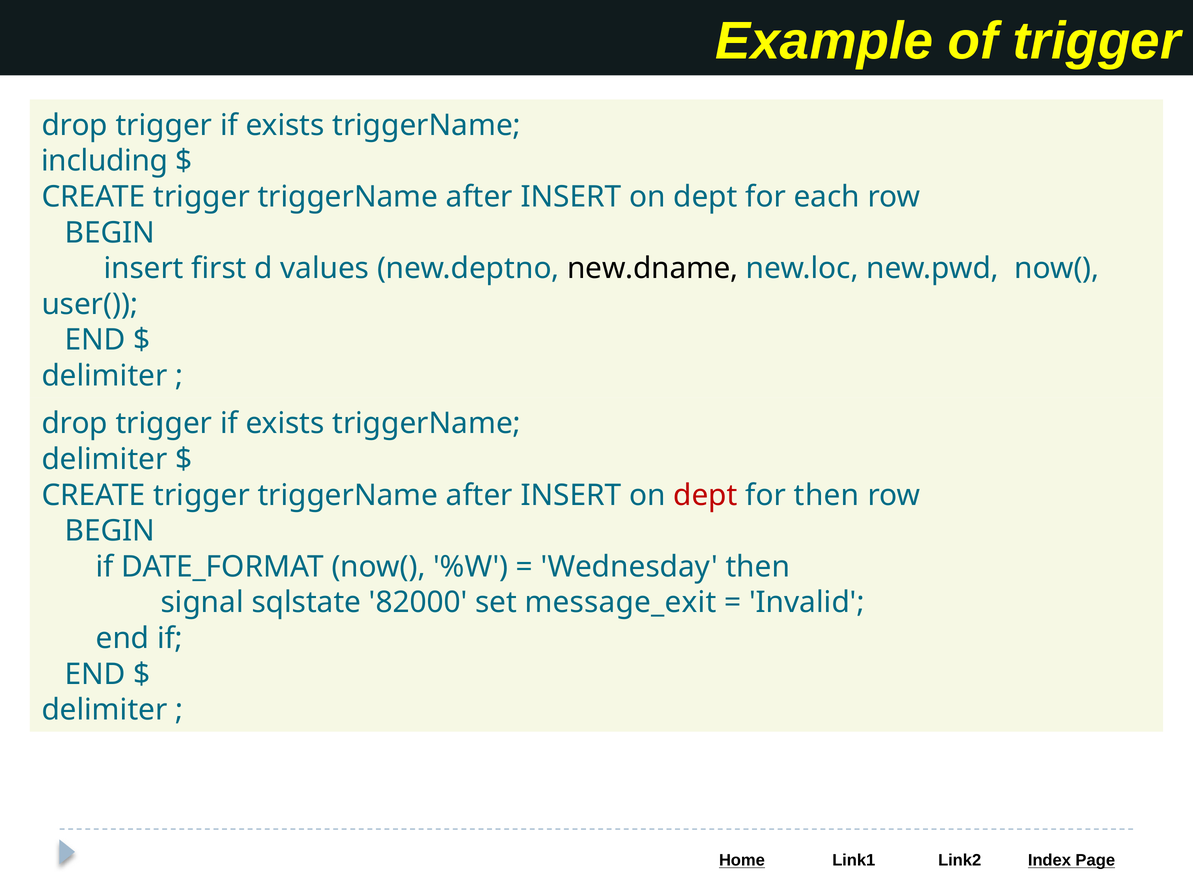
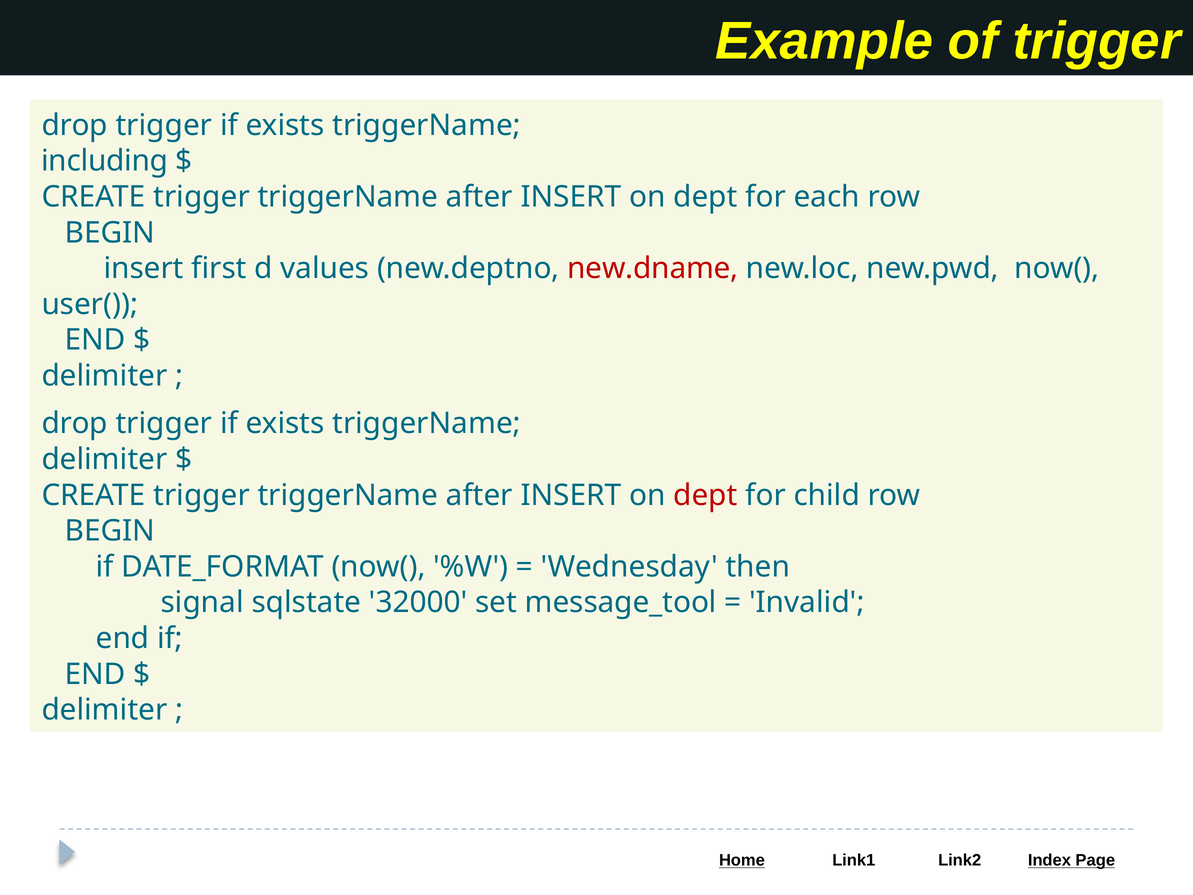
new.dname colour: black -> red (653, 268)
for then: then -> child (827, 495)
82000: 82000 -> 32000 (418, 602)
message_exit: message_exit -> message_tool (621, 602)
